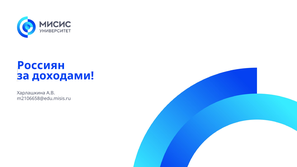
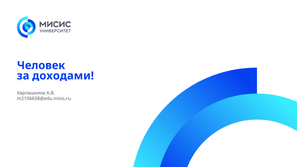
Россиян: Россиян -> Человек (41, 65)
